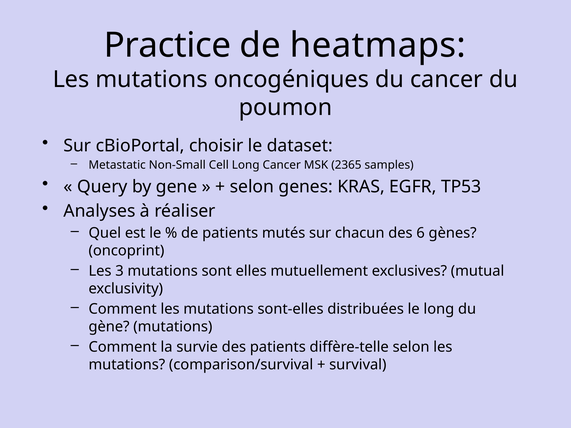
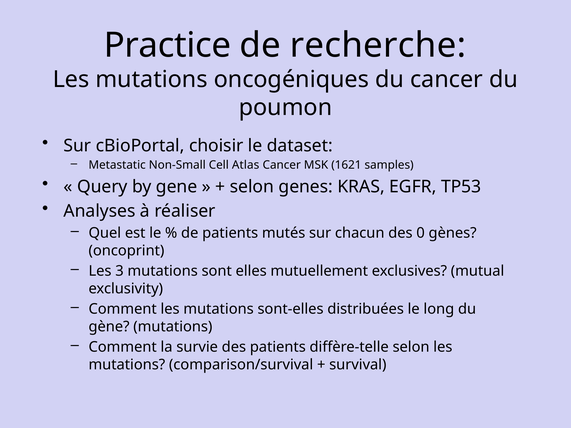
heatmaps: heatmaps -> recherche (378, 45)
Cell Long: Long -> Atlas (246, 165)
2365: 2365 -> 1621 (346, 165)
6: 6 -> 0 (421, 233)
